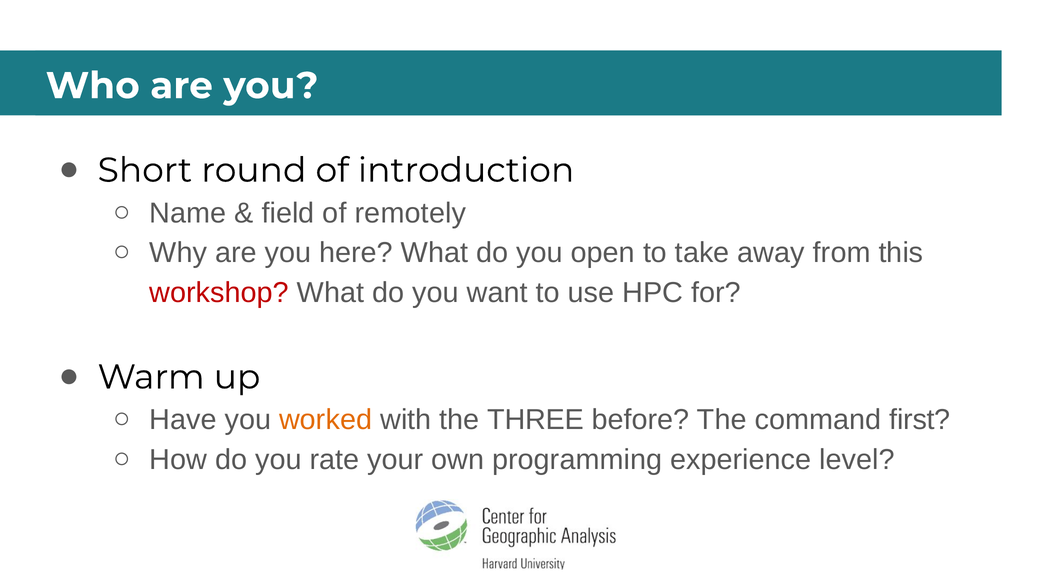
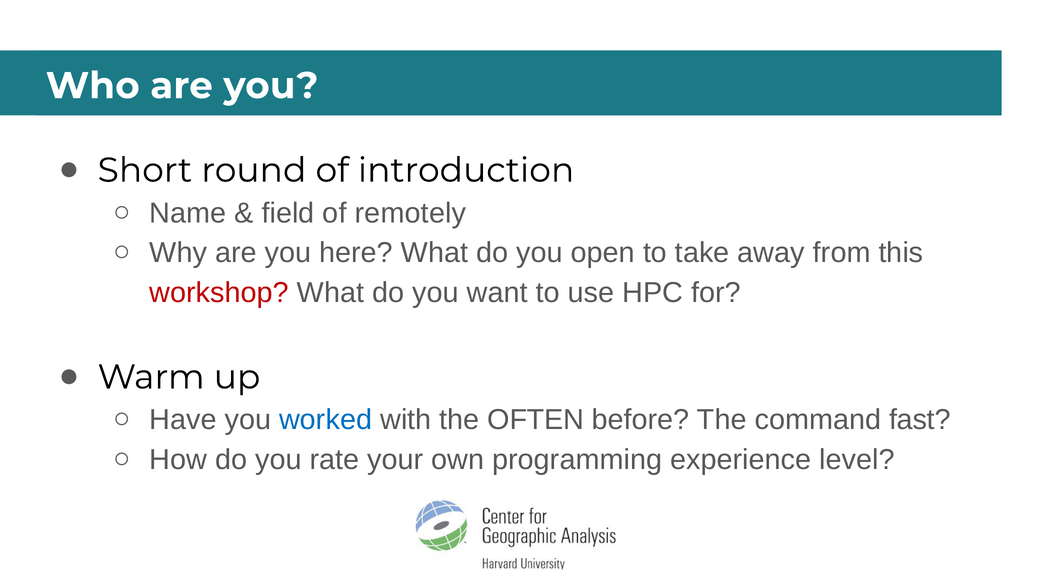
worked colour: orange -> blue (326, 420)
THREE: THREE -> OFTEN (536, 420)
first: first -> fast (920, 420)
